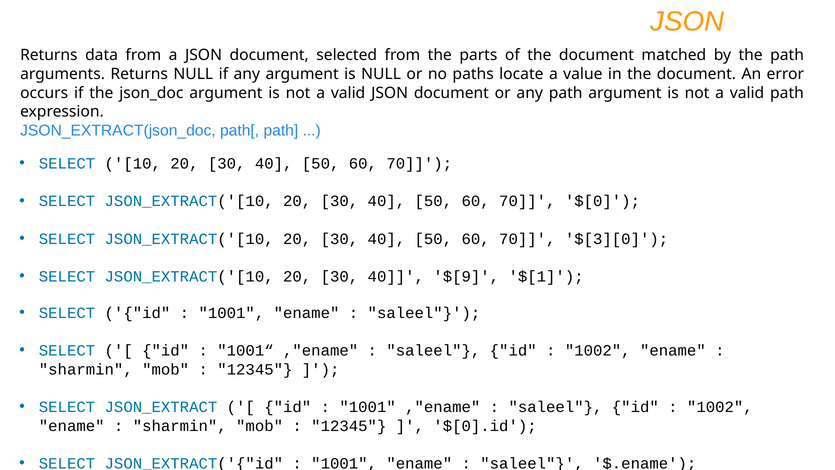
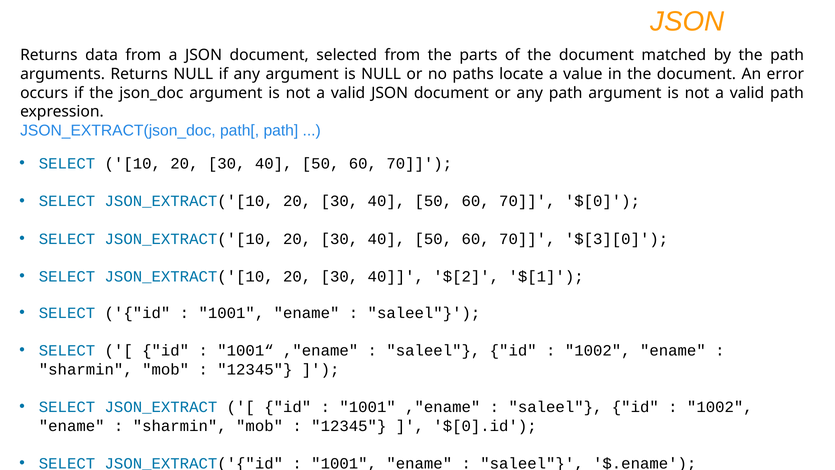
$[9: $[9 -> $[2 (466, 276)
